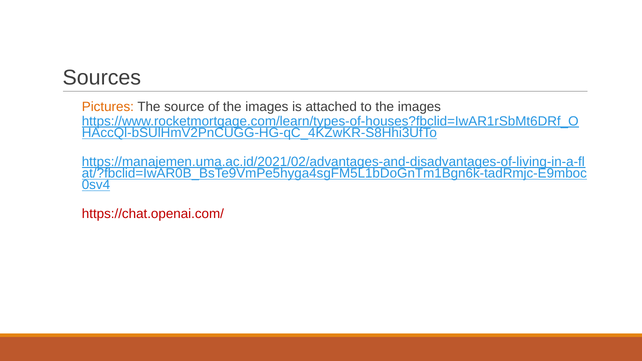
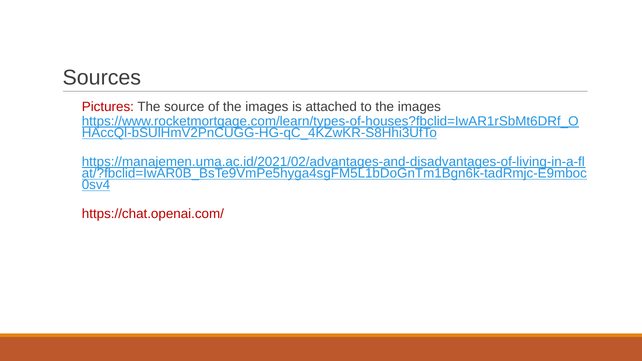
Pictures colour: orange -> red (108, 107)
